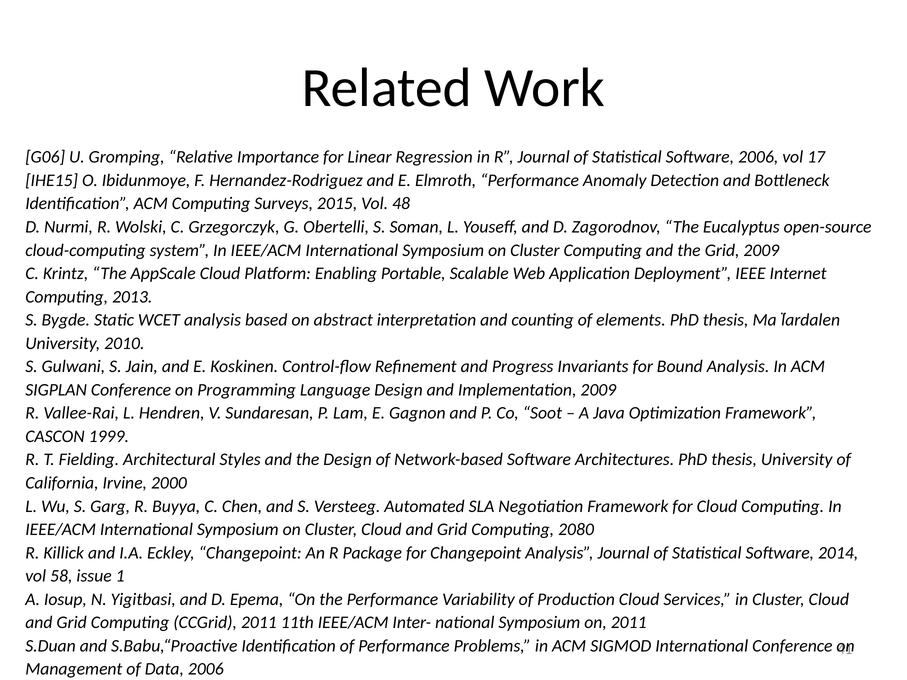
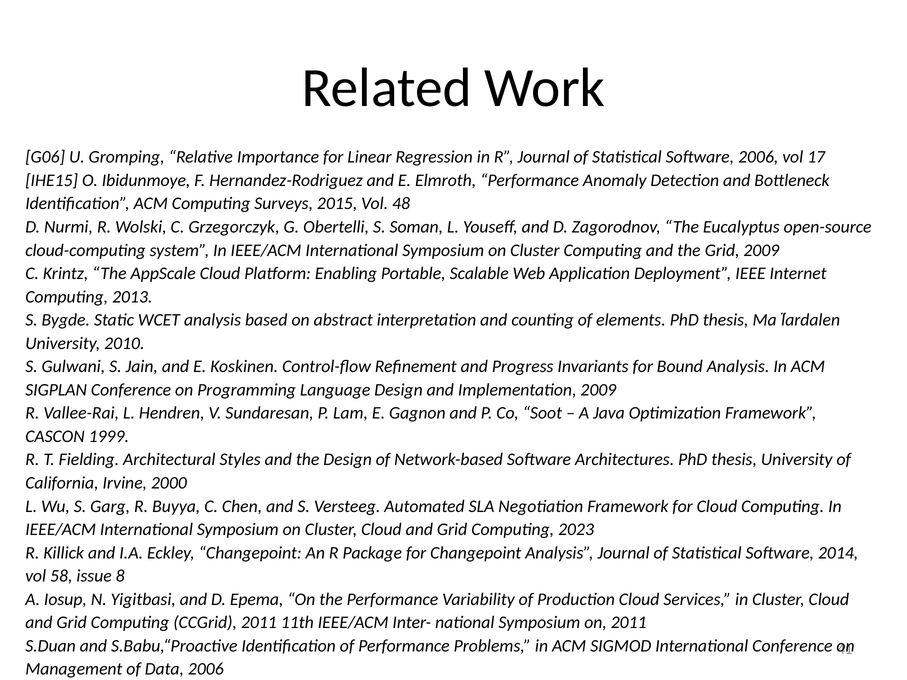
2080: 2080 -> 2023 (576, 530)
1: 1 -> 8 (120, 576)
